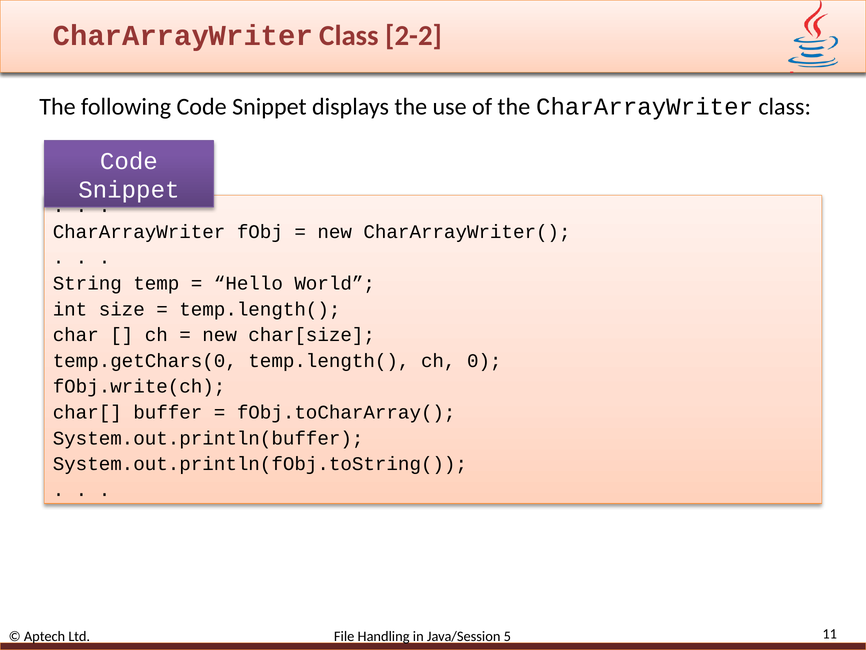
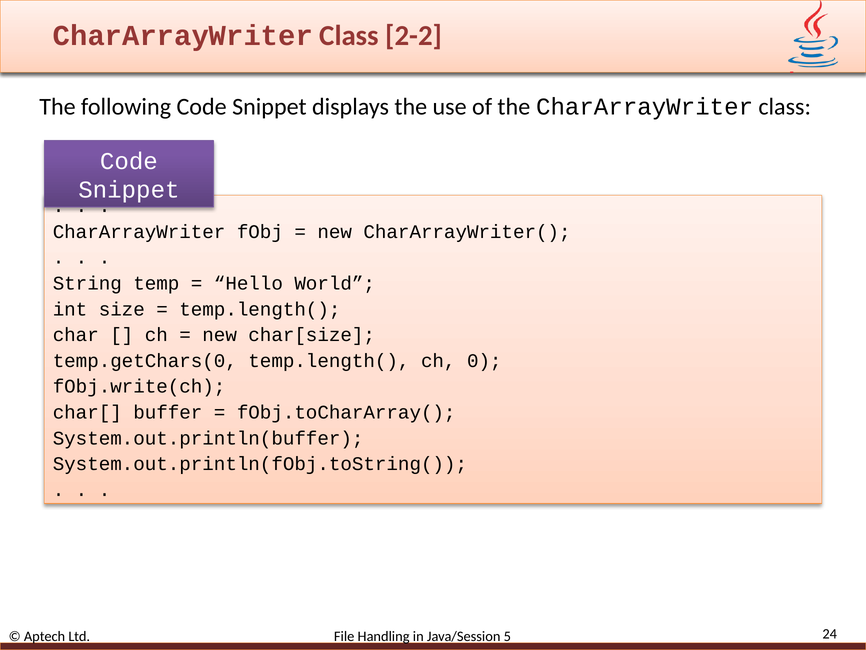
11: 11 -> 24 (830, 634)
